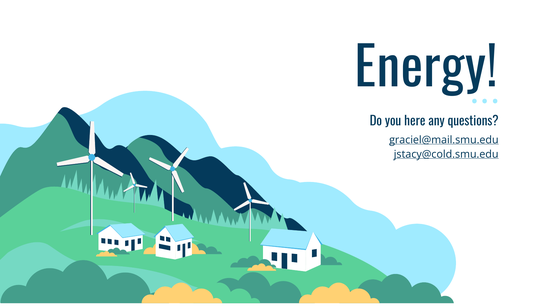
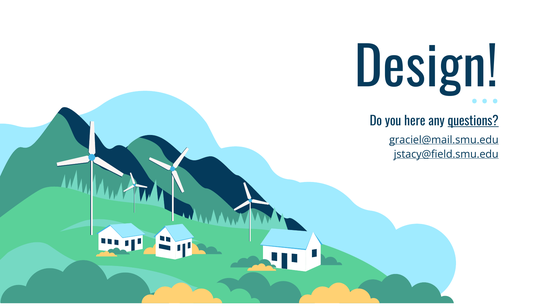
Energy: Energy -> Design (426, 69)
questions underline: none -> present (473, 121)
jstacy@cold.smu.edu: jstacy@cold.smu.edu -> jstacy@field.smu.edu (446, 154)
